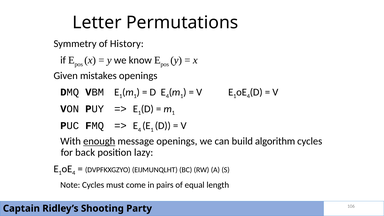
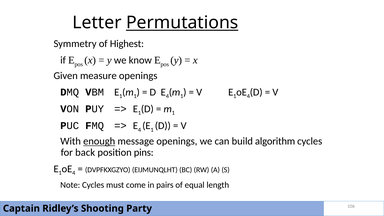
Permutations underline: none -> present (182, 23)
History: History -> Highest (127, 44)
mistakes: mistakes -> measure (98, 76)
lazy: lazy -> pins (144, 153)
